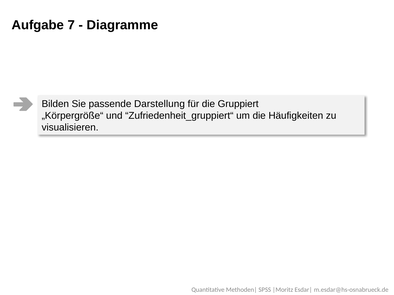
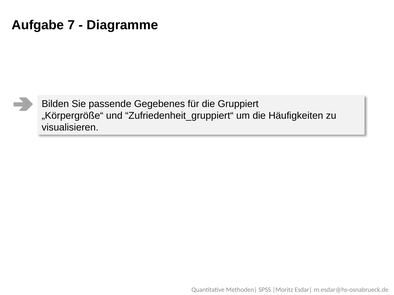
Darstellung: Darstellung -> Gegebenes (160, 104)
